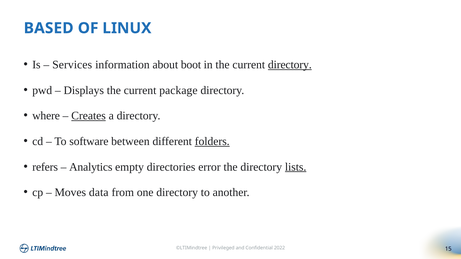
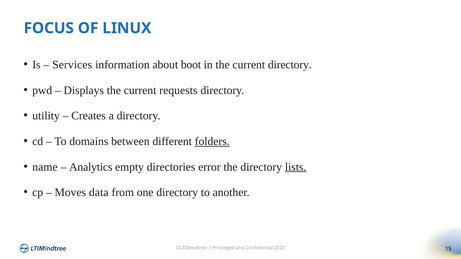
BASED: BASED -> FOCUS (49, 28)
directory underline: present -> none (290, 65)
package: package -> requests (178, 90)
where: where -> utility (46, 116)
Creates underline: present -> none (89, 116)
software: software -> domains (89, 142)
refers: refers -> name (45, 167)
